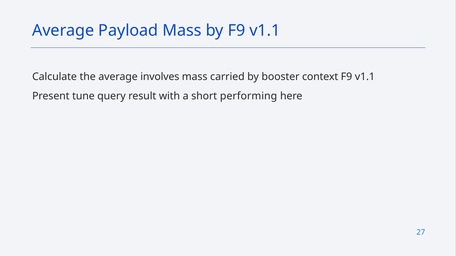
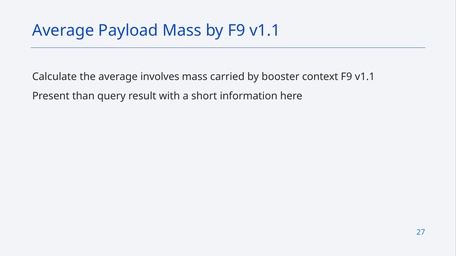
tune: tune -> than (83, 96)
performing: performing -> information (249, 96)
